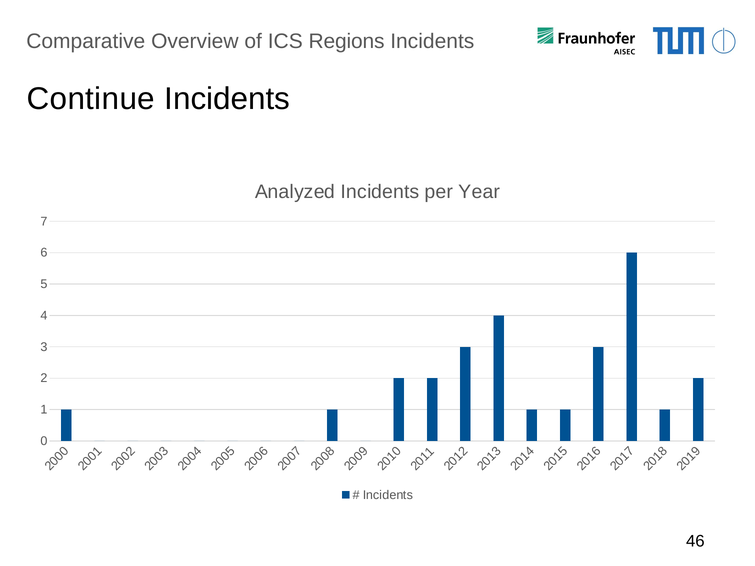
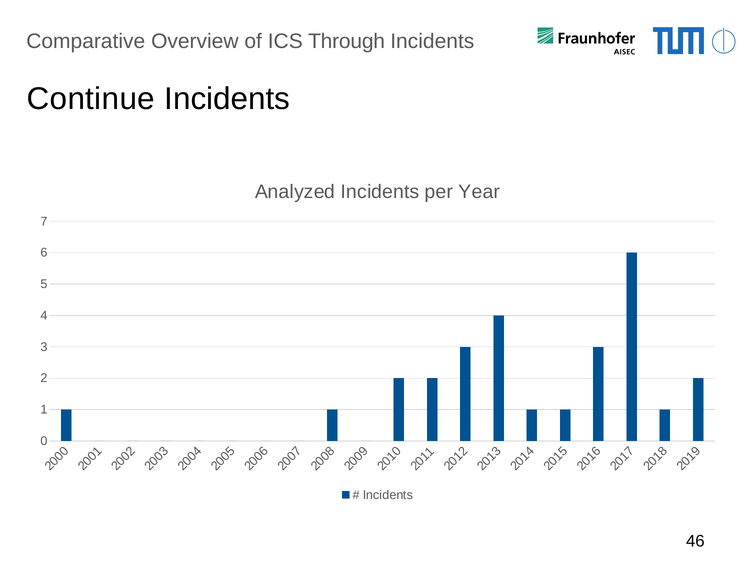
Regions: Regions -> Through (347, 42)
